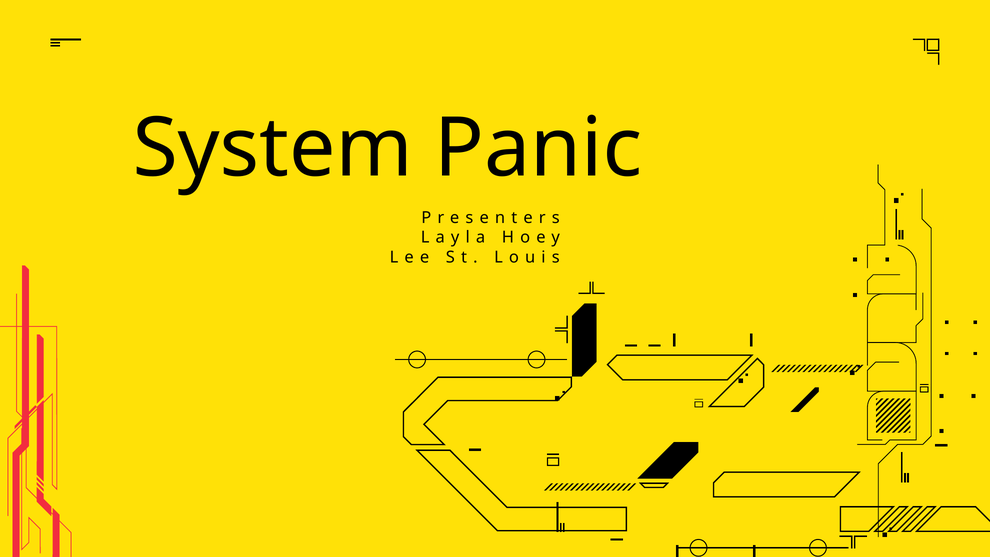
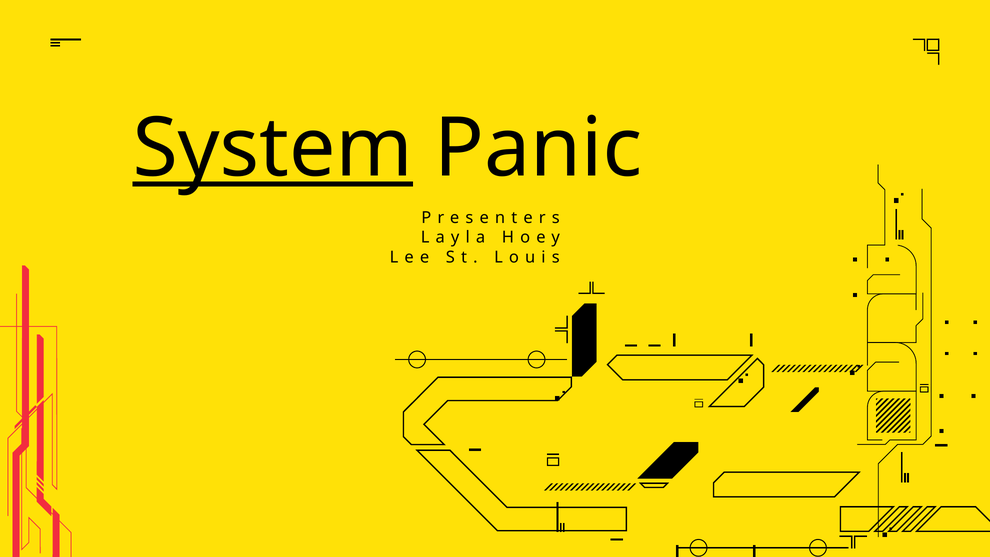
System underline: none -> present (273, 149)
